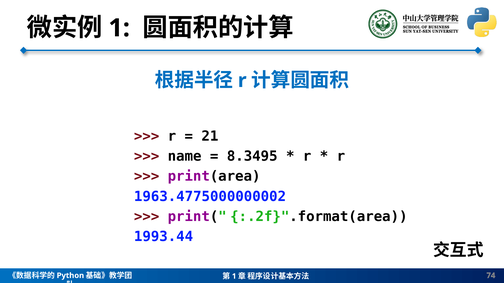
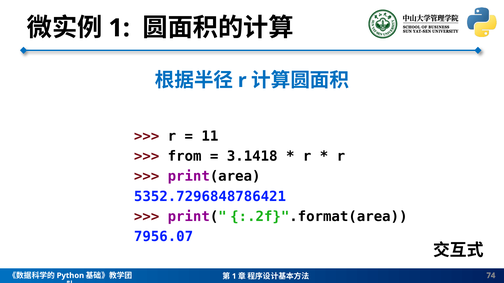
21: 21 -> 11 (210, 136)
name: name -> from (185, 156)
8.3495: 8.3495 -> 3.1418 (252, 156)
1963.4775000000002: 1963.4775000000002 -> 5352.7296848786421 (210, 197)
1993.44: 1993.44 -> 7956.07 (164, 237)
